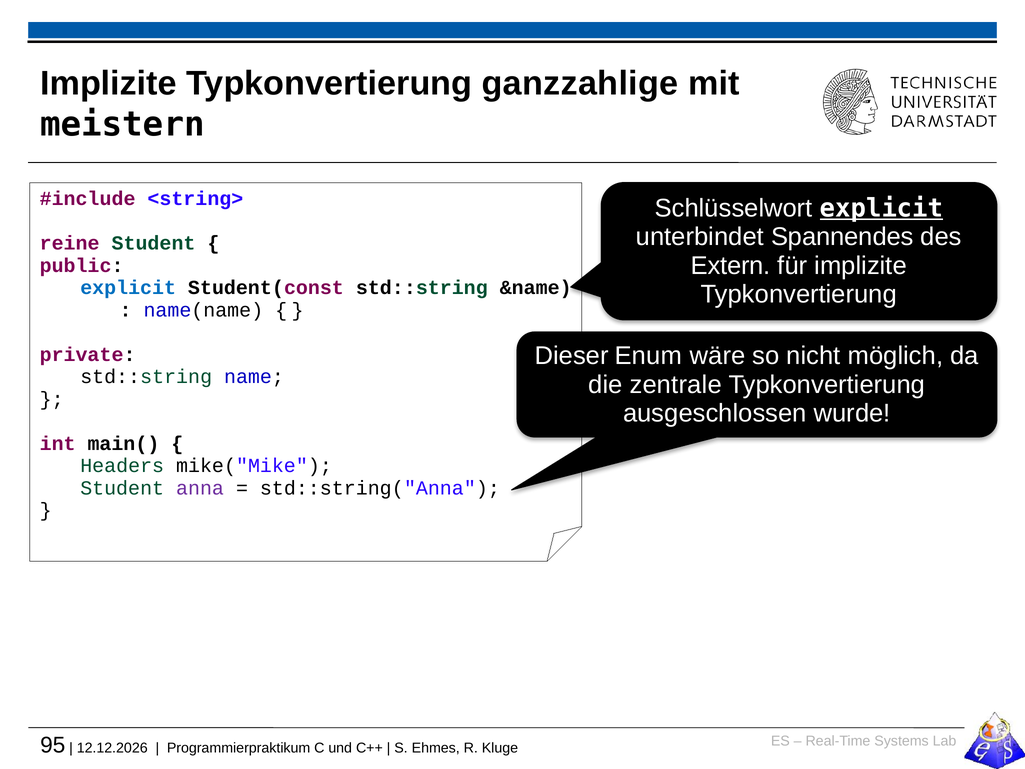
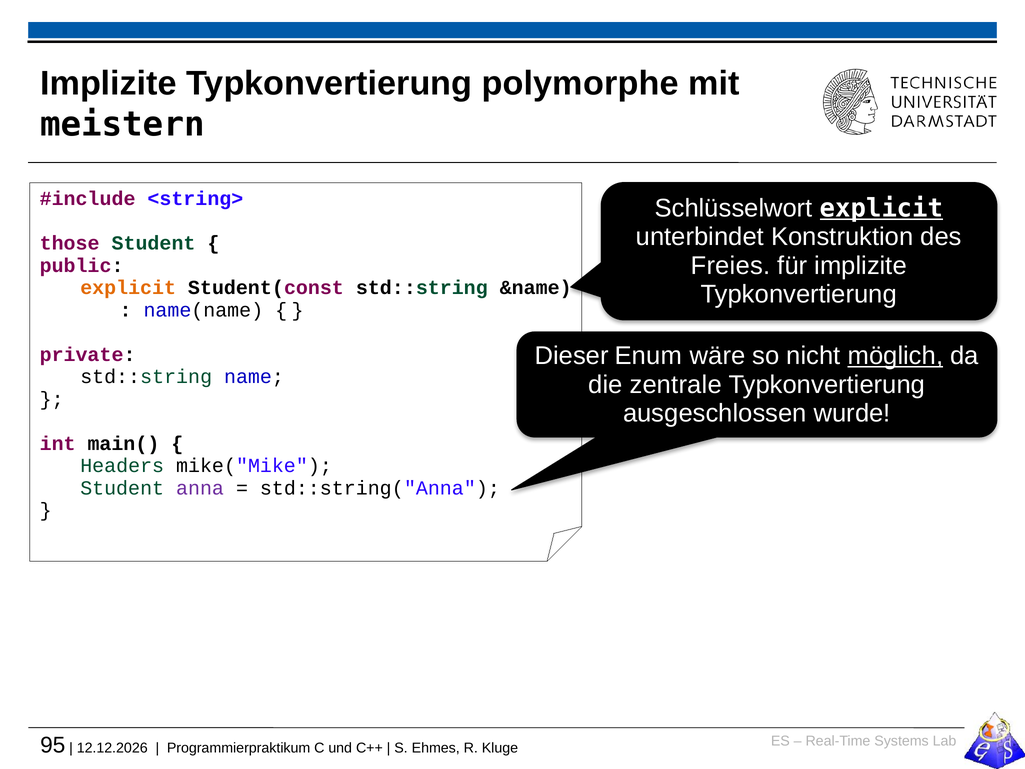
ganzzahlige: ganzzahlige -> polymorphe (580, 84)
Spannendes: Spannendes -> Konstruktion (842, 237)
reine: reine -> those (70, 243)
Extern: Extern -> Freies (730, 266)
explicit colour: blue -> orange (128, 288)
möglich underline: none -> present (895, 356)
